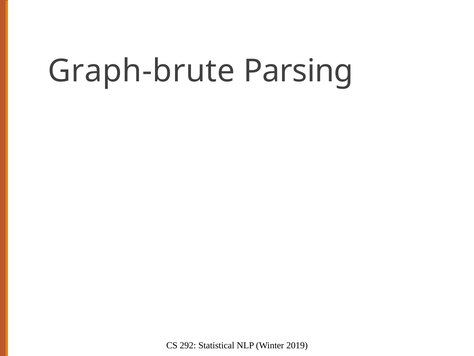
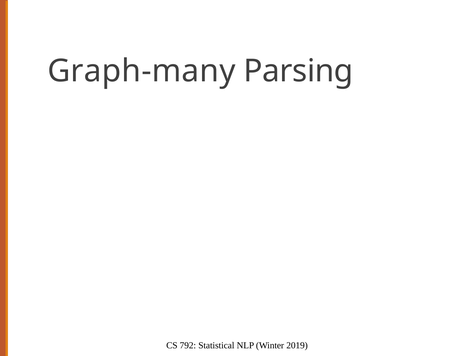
Graph-brute: Graph-brute -> Graph-many (141, 71)
292: 292 -> 792 (188, 345)
